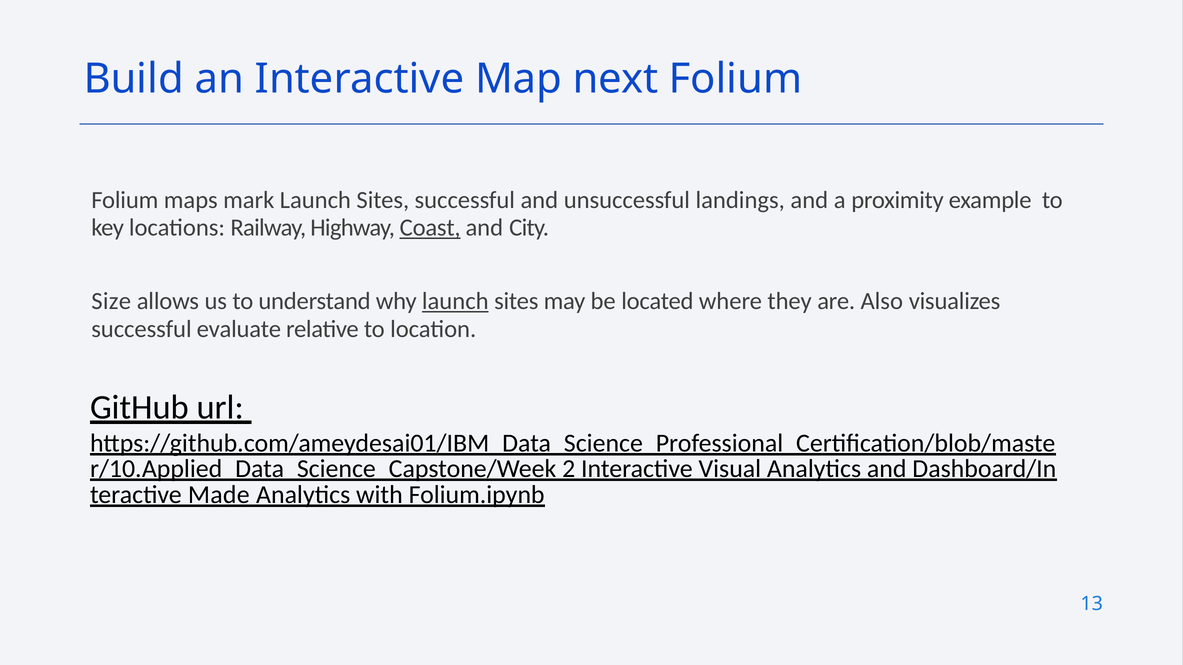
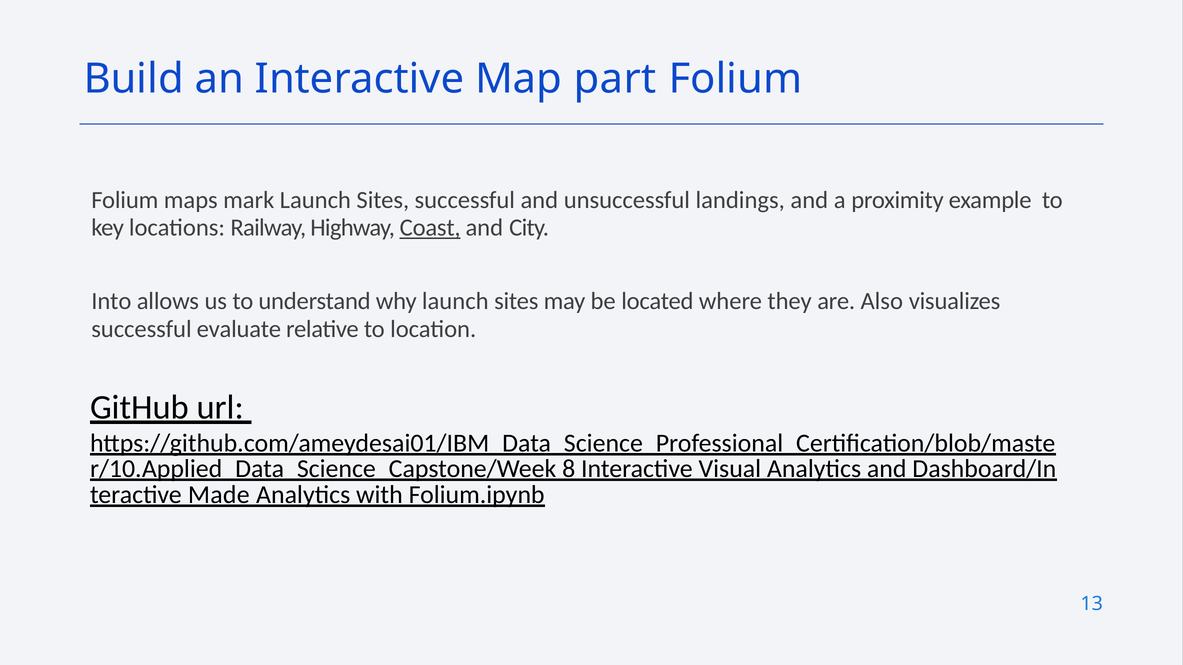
next: next -> part (615, 79)
Size: Size -> Into (111, 301)
launch underline: present -> none (455, 301)
2: 2 -> 8 (569, 469)
